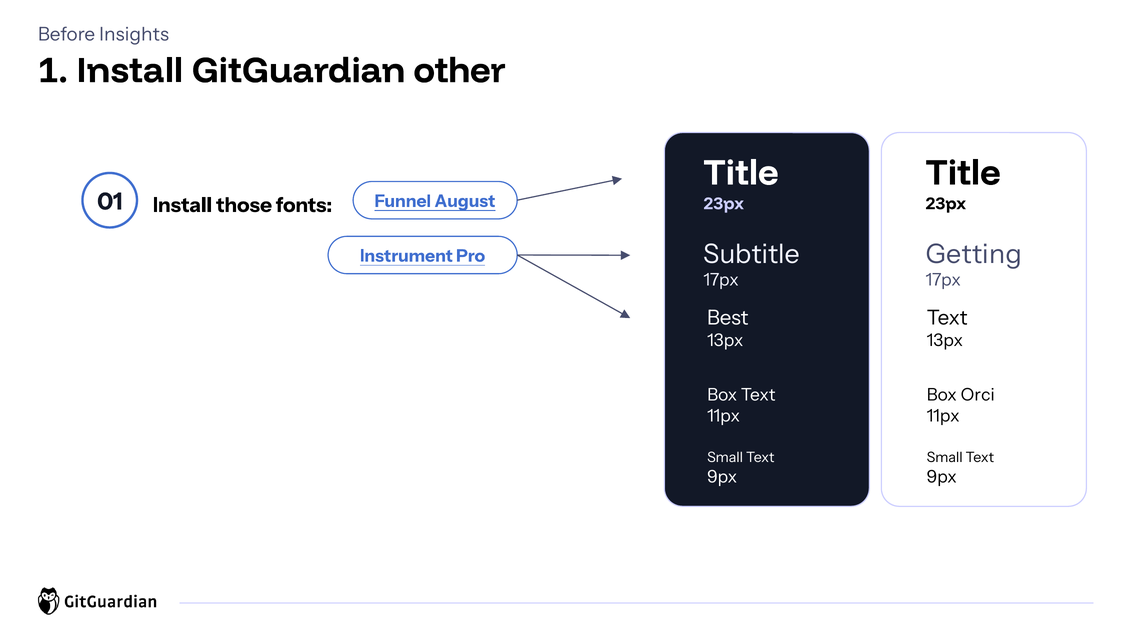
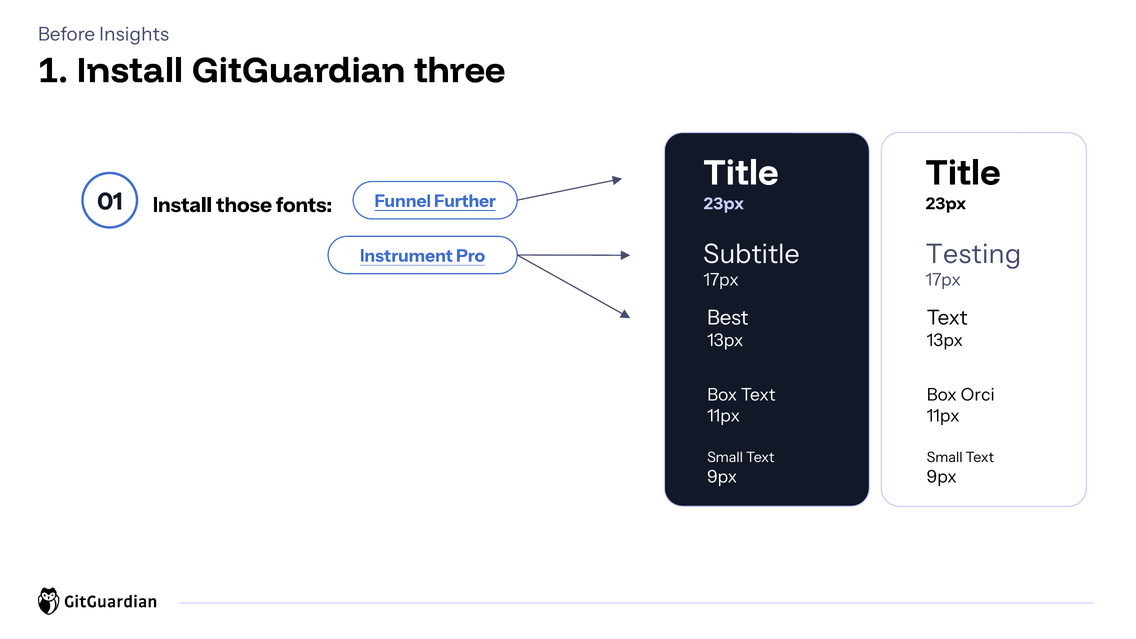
other: other -> three (460, 70)
August: August -> Further (465, 201)
Getting: Getting -> Testing (974, 254)
